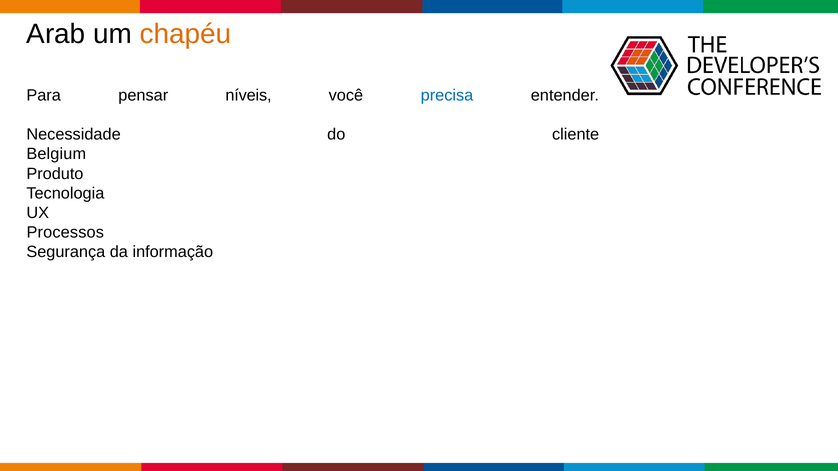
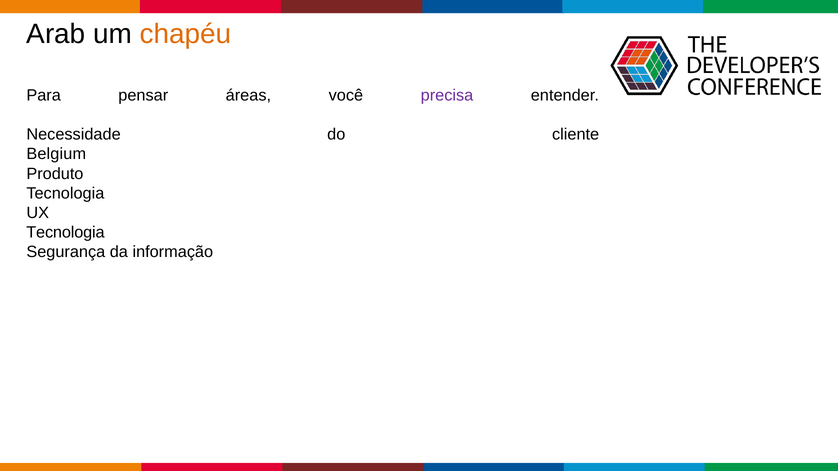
níveis: níveis -> áreas (248, 96)
precisa colour: blue -> purple (447, 96)
Processos: Processos -> Tecnologia (65, 232)
